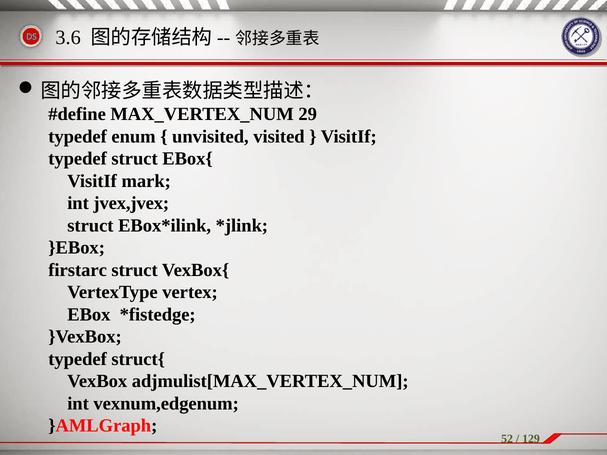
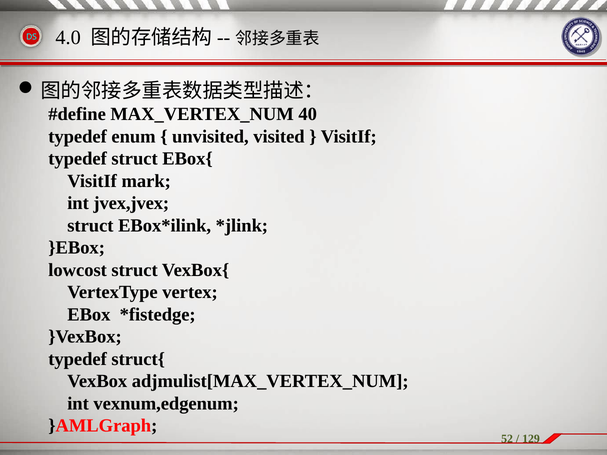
3.6: 3.6 -> 4.0 (68, 38)
29: 29 -> 40 (308, 114)
firstarc: firstarc -> lowcost (78, 270)
